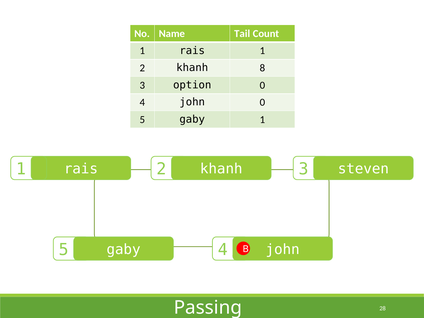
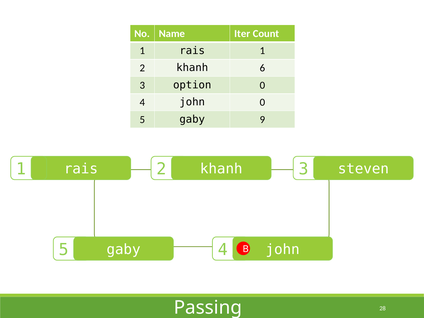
Tail: Tail -> Iter (242, 34)
8: 8 -> 6 (262, 68)
gaby 1: 1 -> 9 (262, 120)
